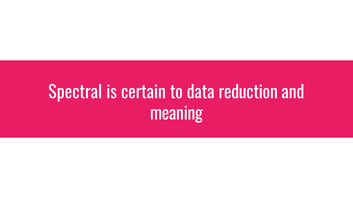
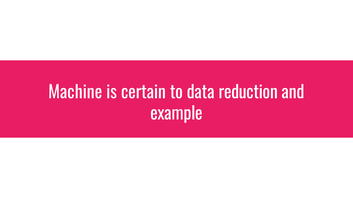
Spectral: Spectral -> Machine (75, 93)
meaning: meaning -> example (176, 114)
